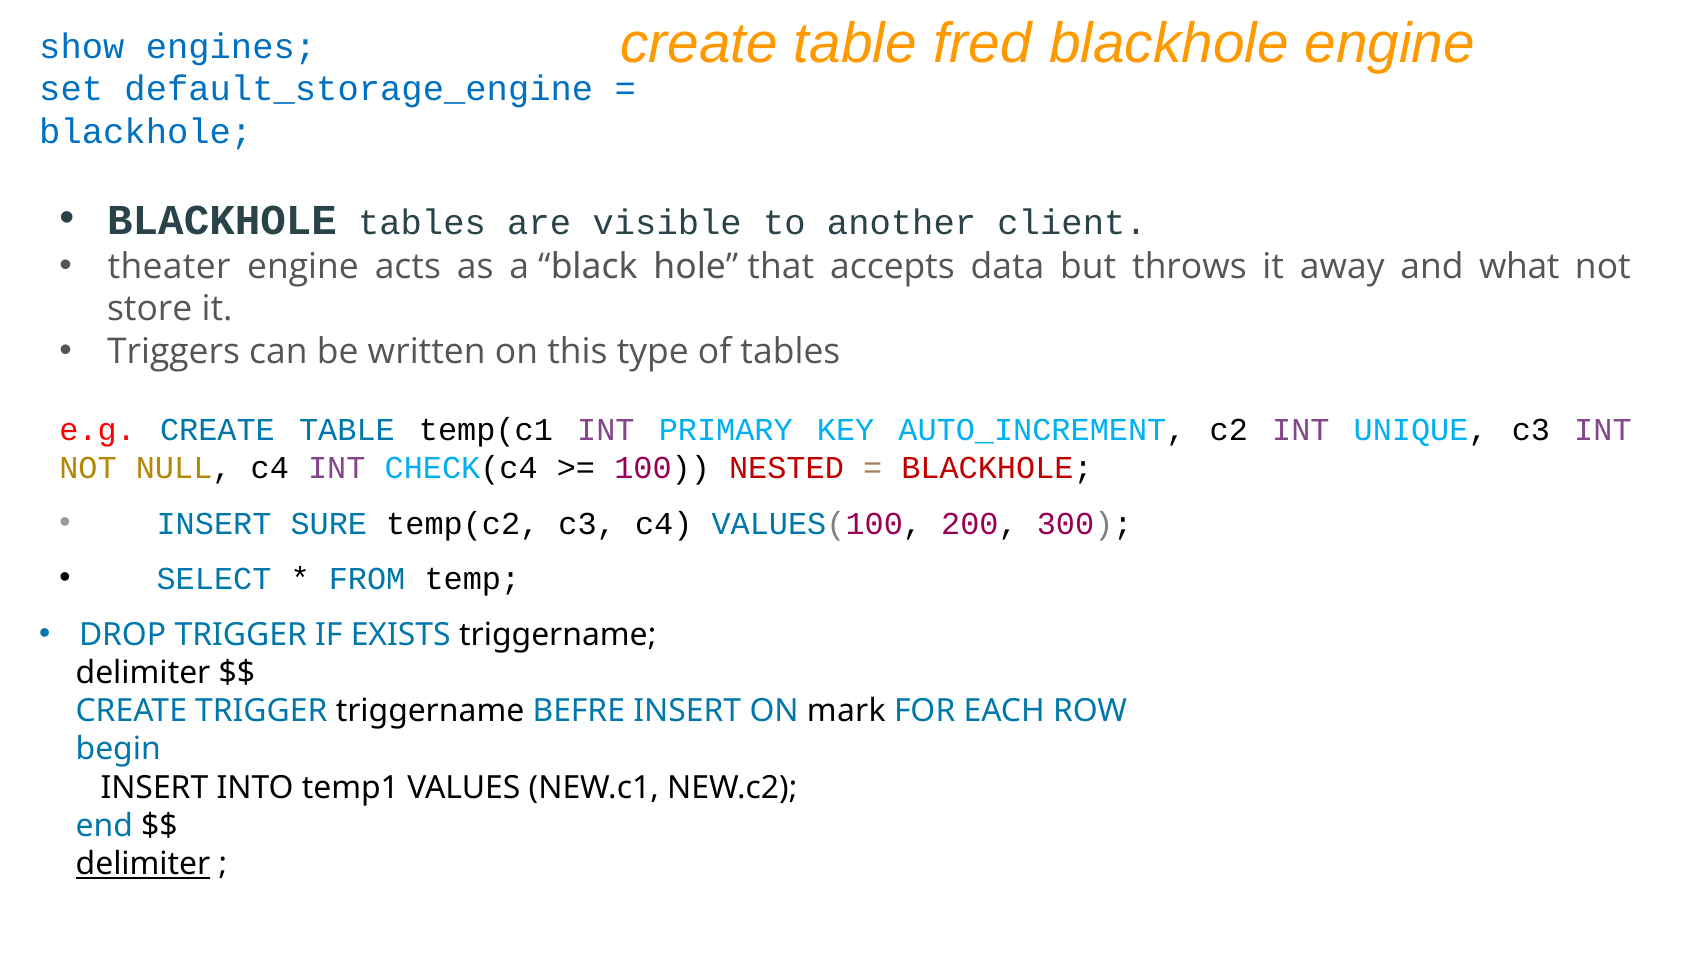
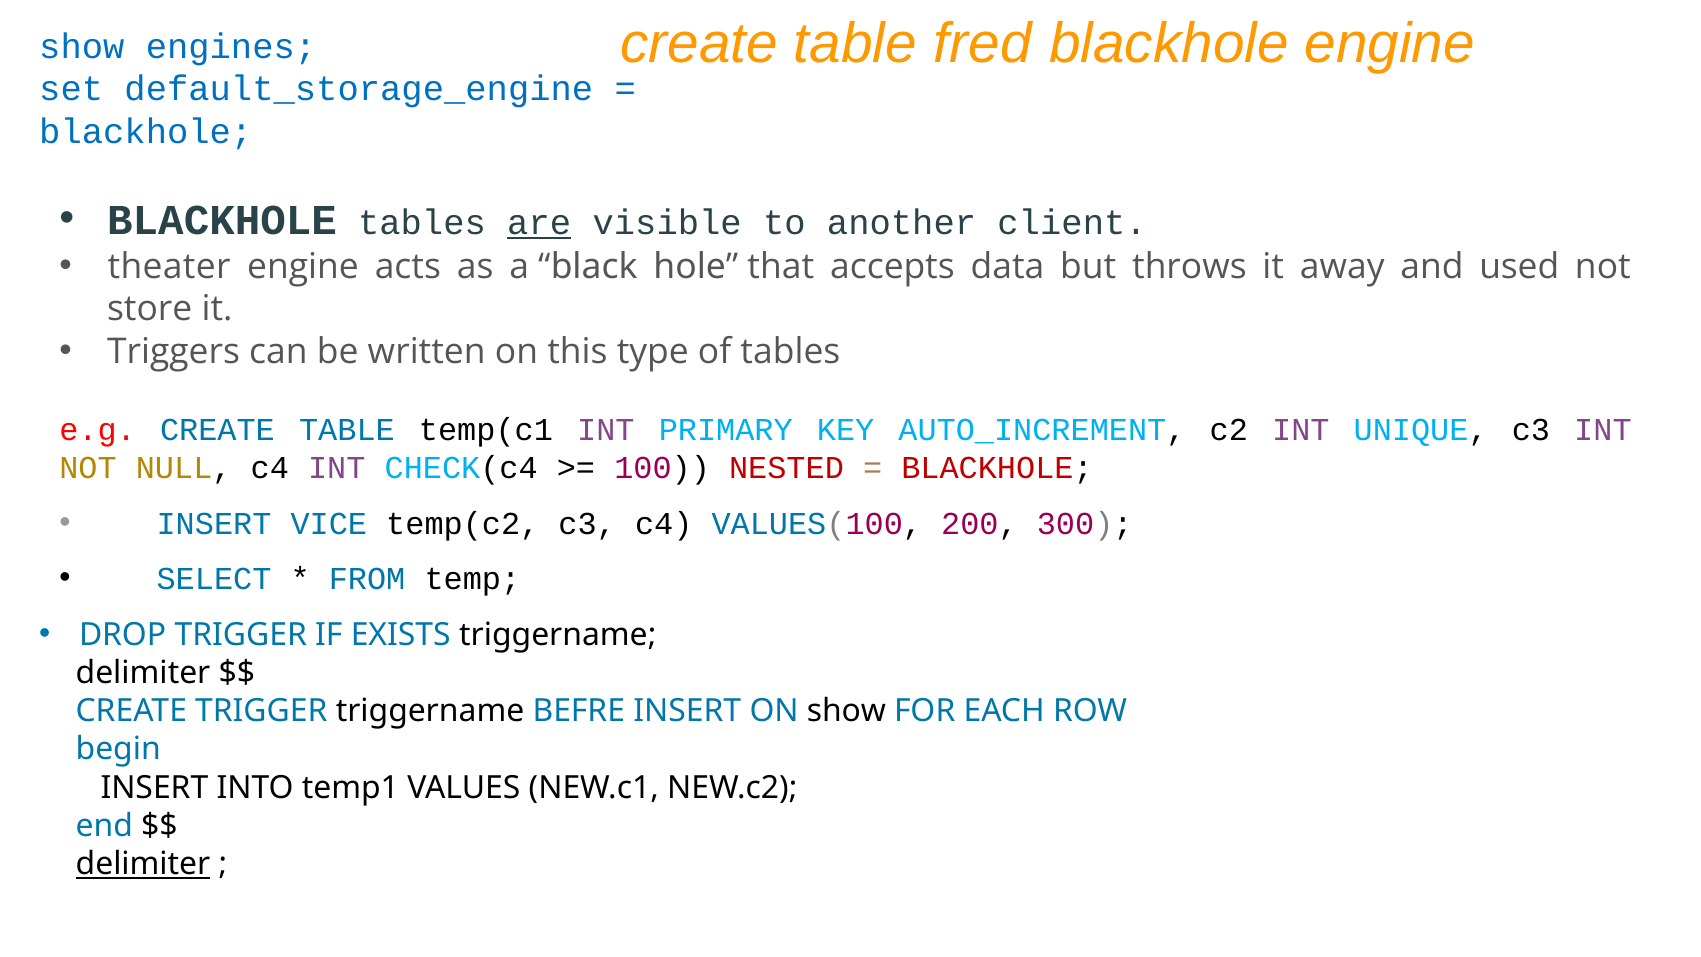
are underline: none -> present (539, 222)
what: what -> used (1519, 266)
SURE: SURE -> VICE (329, 523)
ON mark: mark -> show (846, 711)
